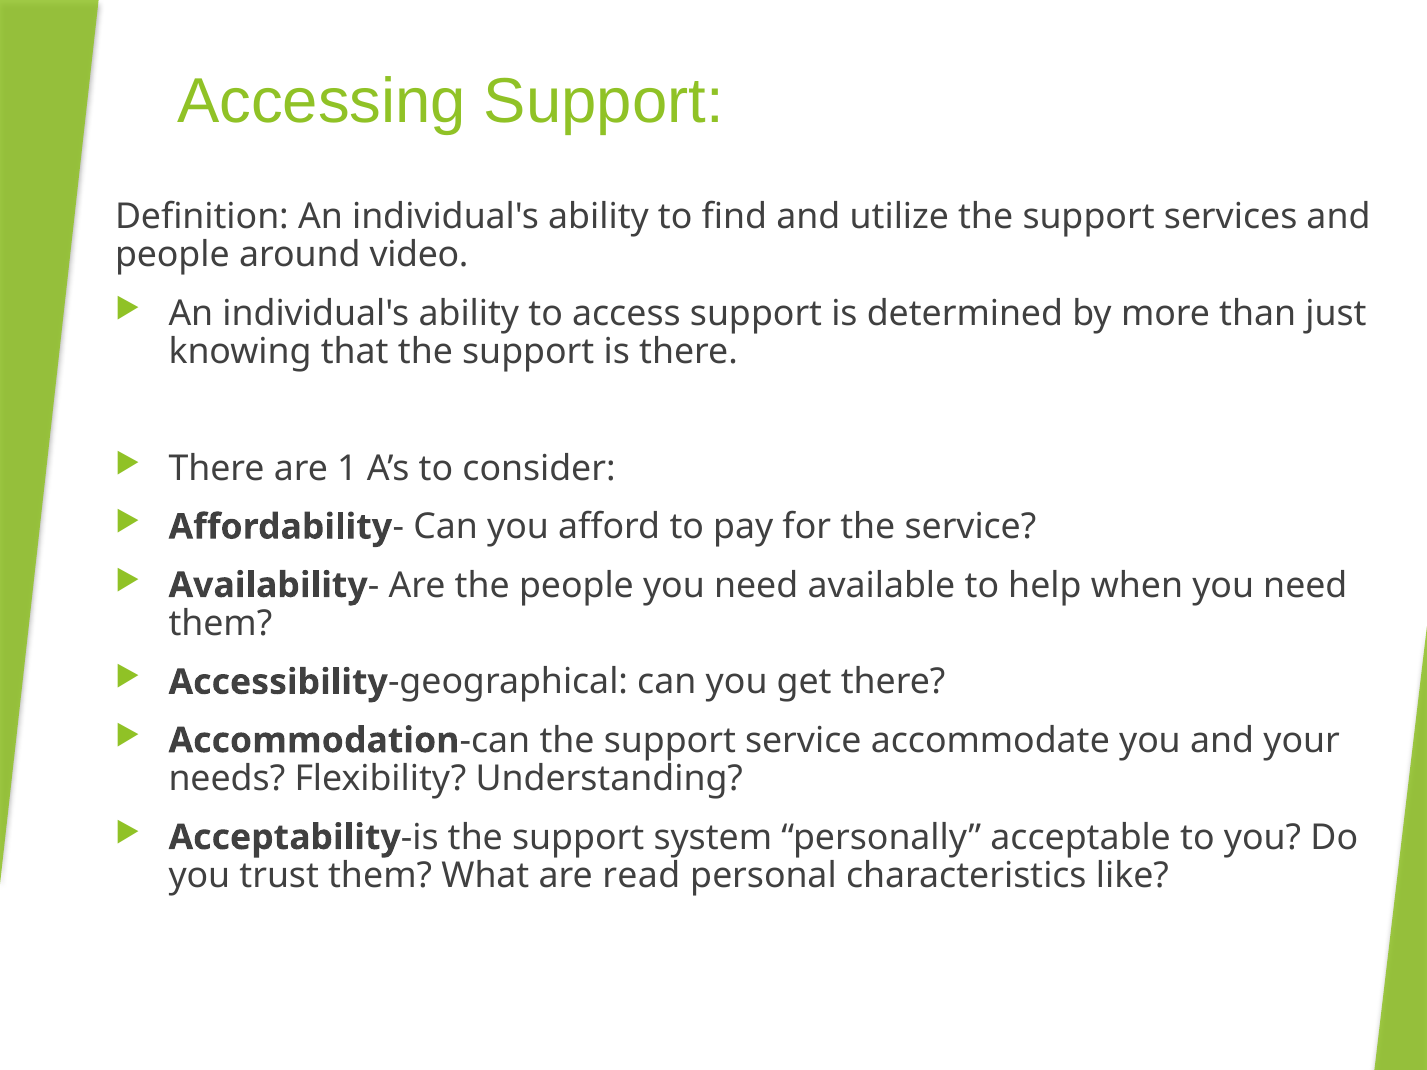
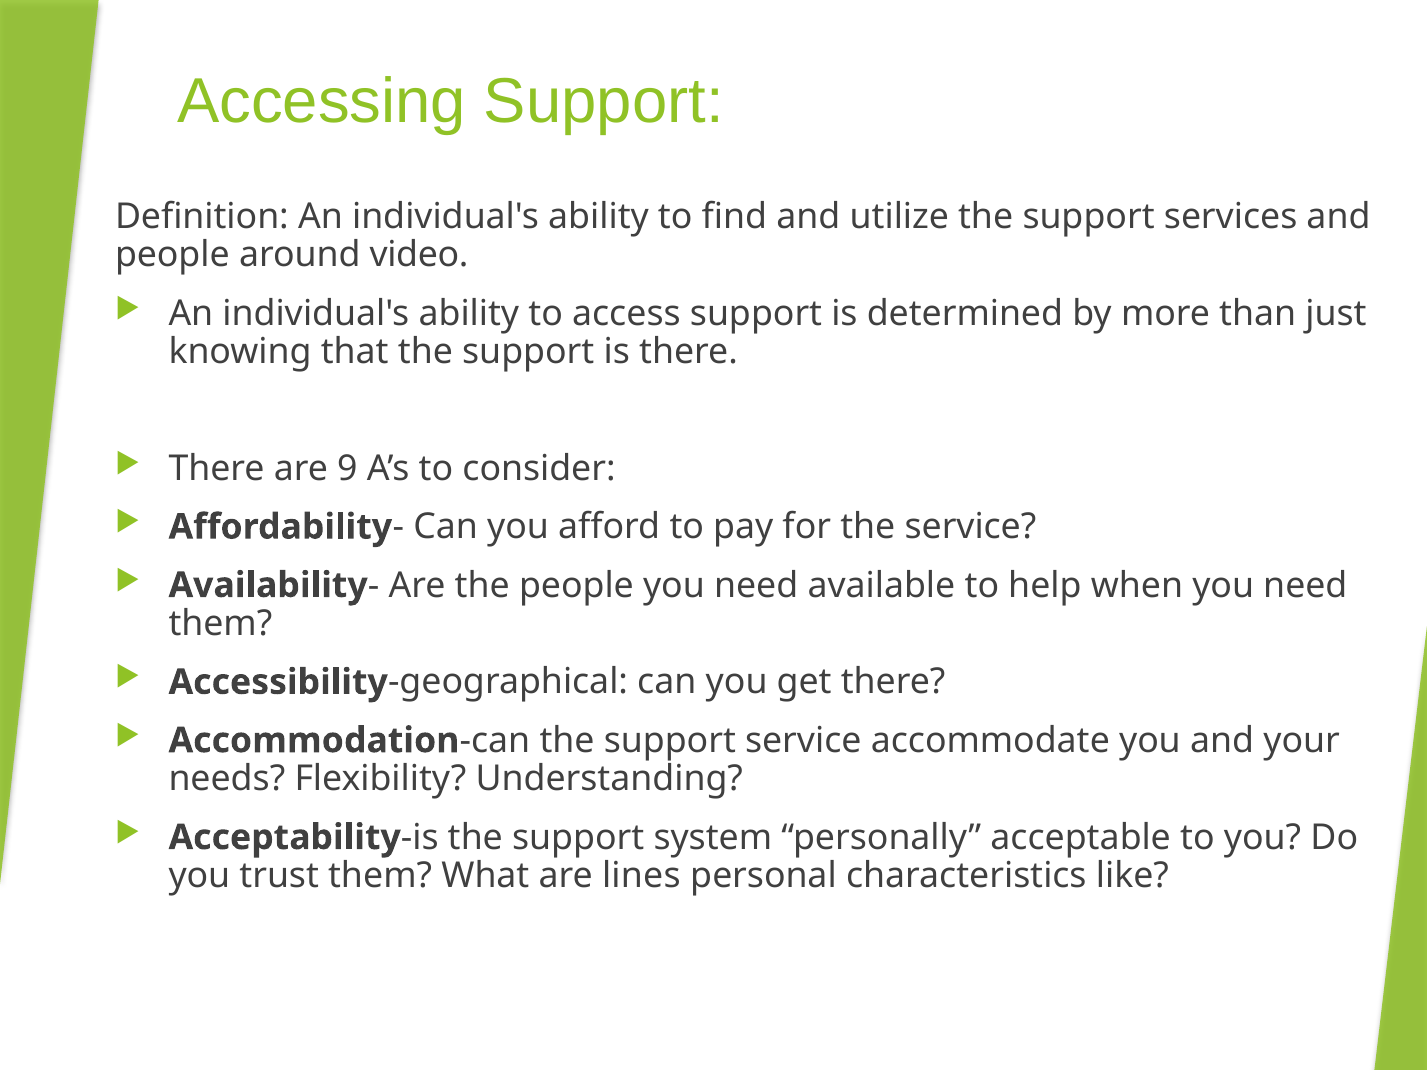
1: 1 -> 9 (347, 469)
read: read -> lines (641, 876)
